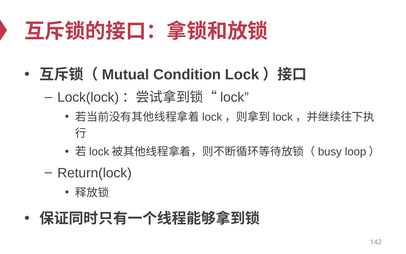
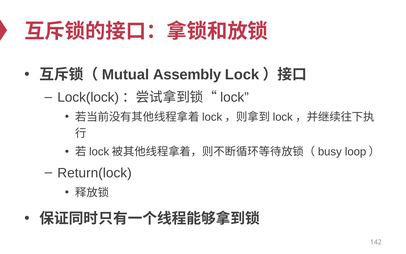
Condition: Condition -> Assembly (187, 75)
